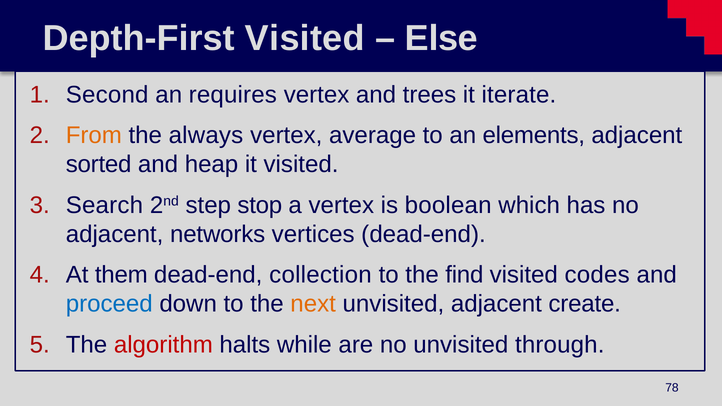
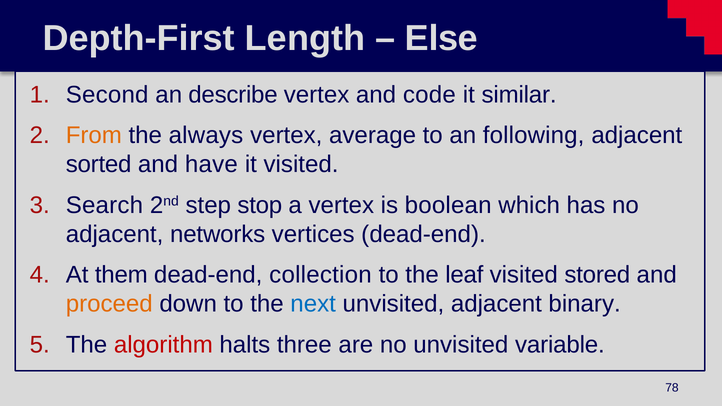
Depth-First Visited: Visited -> Length (305, 38)
requires: requires -> describe (233, 95)
trees: trees -> code (429, 95)
iterate: iterate -> similar (519, 95)
elements: elements -> following (534, 136)
heap: heap -> have (211, 164)
find: find -> leaf (464, 275)
codes: codes -> stored (597, 275)
proceed colour: blue -> orange (109, 304)
next colour: orange -> blue (313, 304)
create: create -> binary (585, 304)
while: while -> three (304, 345)
through: through -> variable (560, 345)
